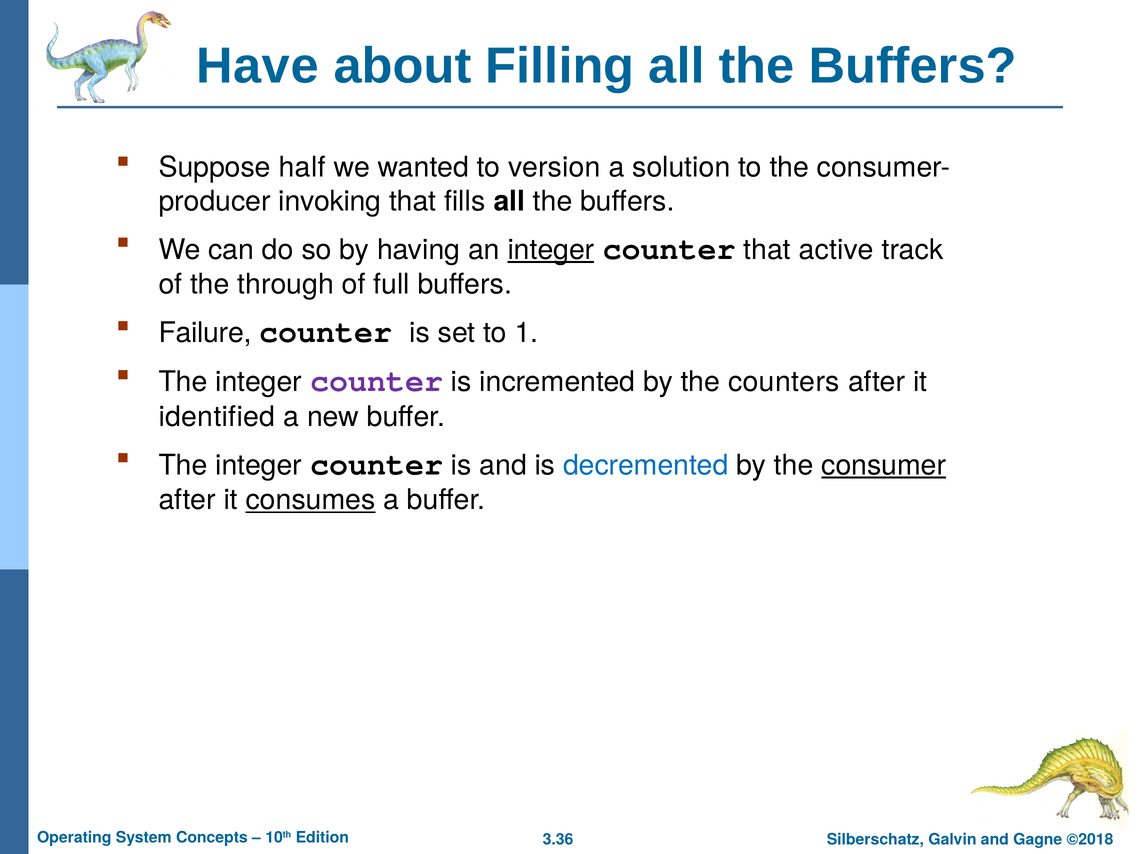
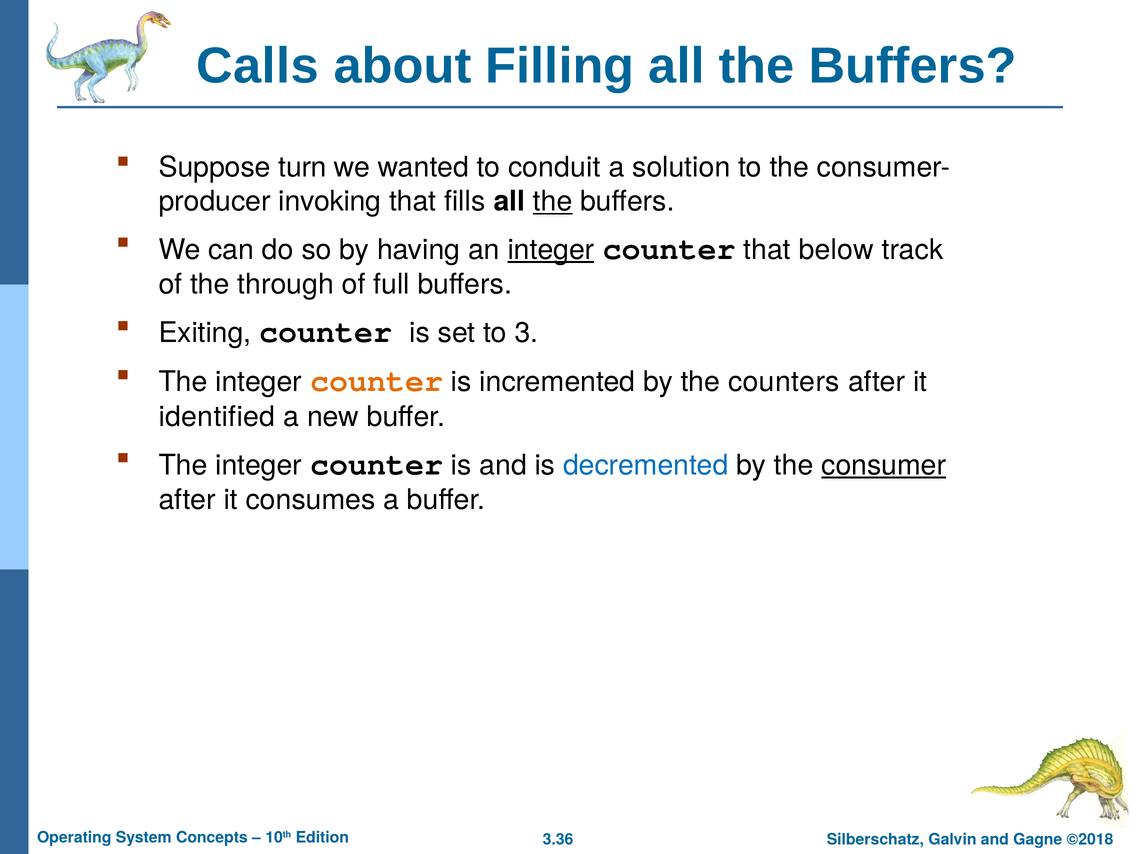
Have: Have -> Calls (258, 66)
half: half -> turn (302, 167)
version: version -> conduit (554, 167)
the underline: none -> present (553, 201)
active: active -> below (836, 250)
Failure: Failure -> Exiting (205, 333)
1: 1 -> 3 (526, 333)
counter colour: purple -> orange (377, 381)
consumes underline: present -> none (311, 500)
